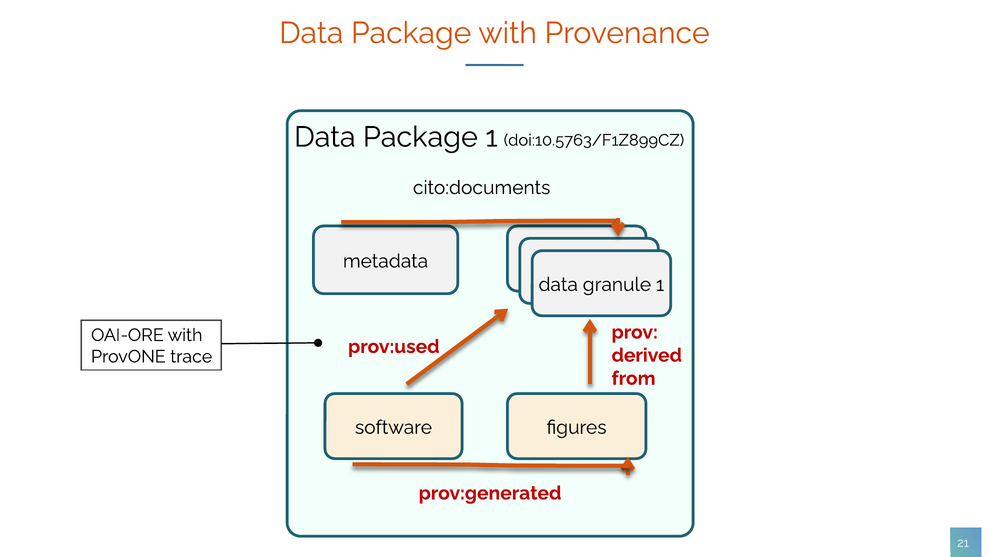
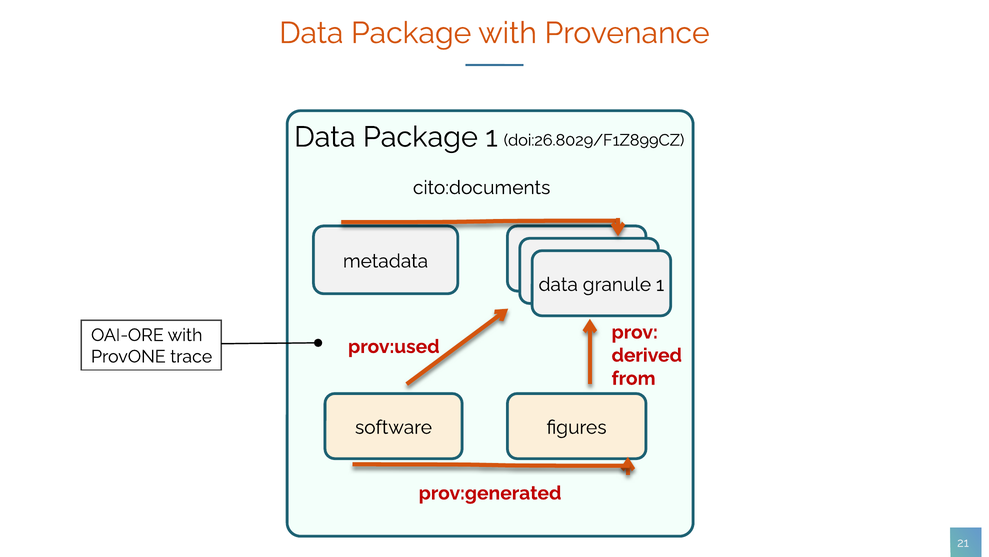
doi:10.5763/F1Z899CZ: doi:10.5763/F1Z899CZ -> doi:26.8029/F1Z899CZ (594, 140)
